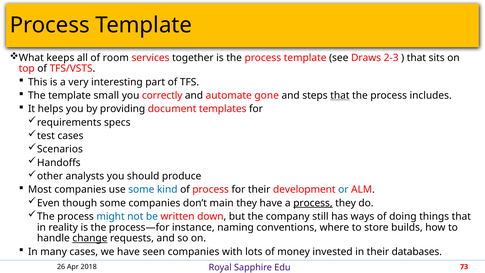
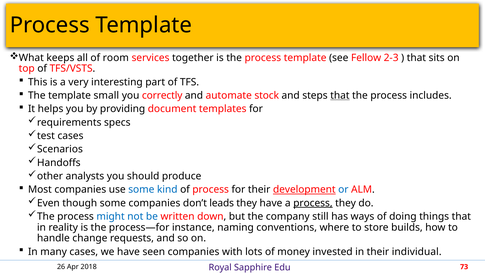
Draws: Draws -> Fellow (366, 58)
gone: gone -> stock (267, 95)
development underline: none -> present (304, 189)
main: main -> leads (222, 203)
change underline: present -> none (90, 238)
databases: databases -> individual (417, 252)
